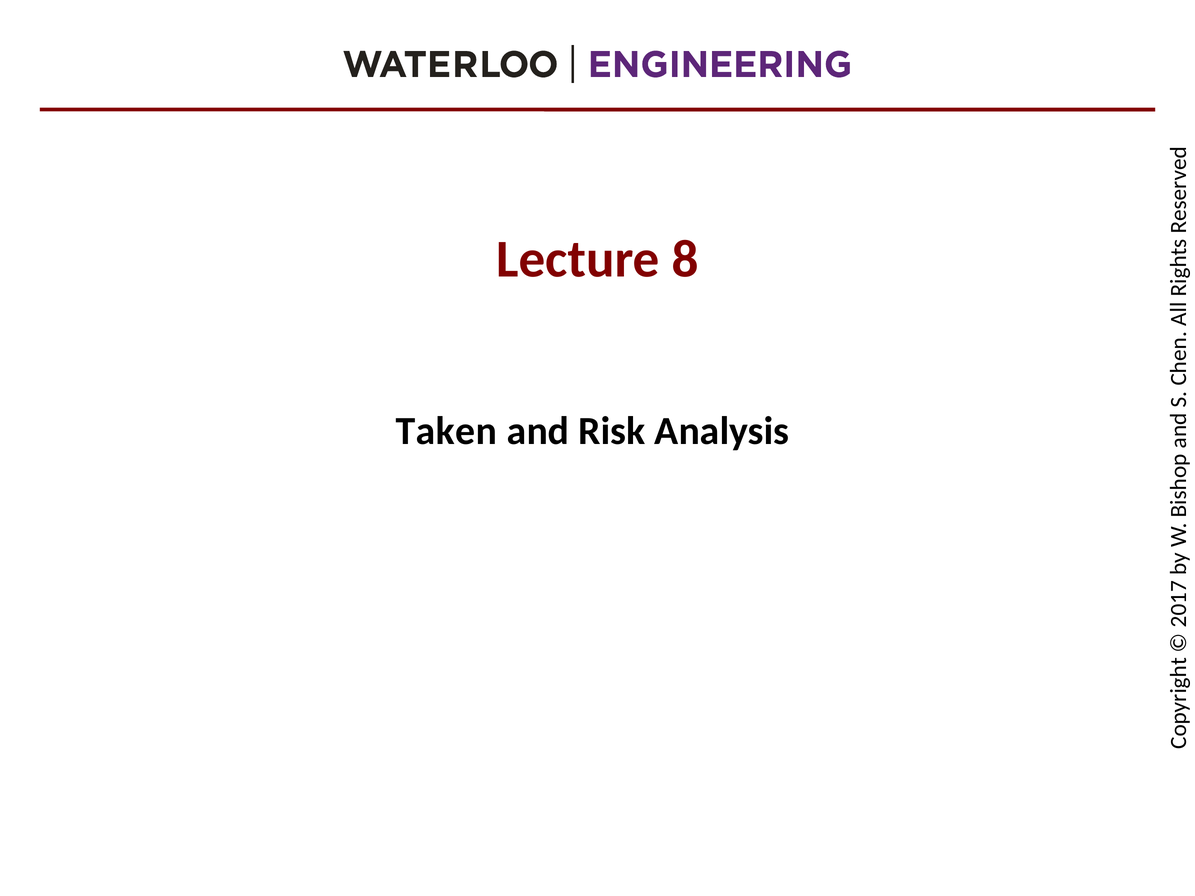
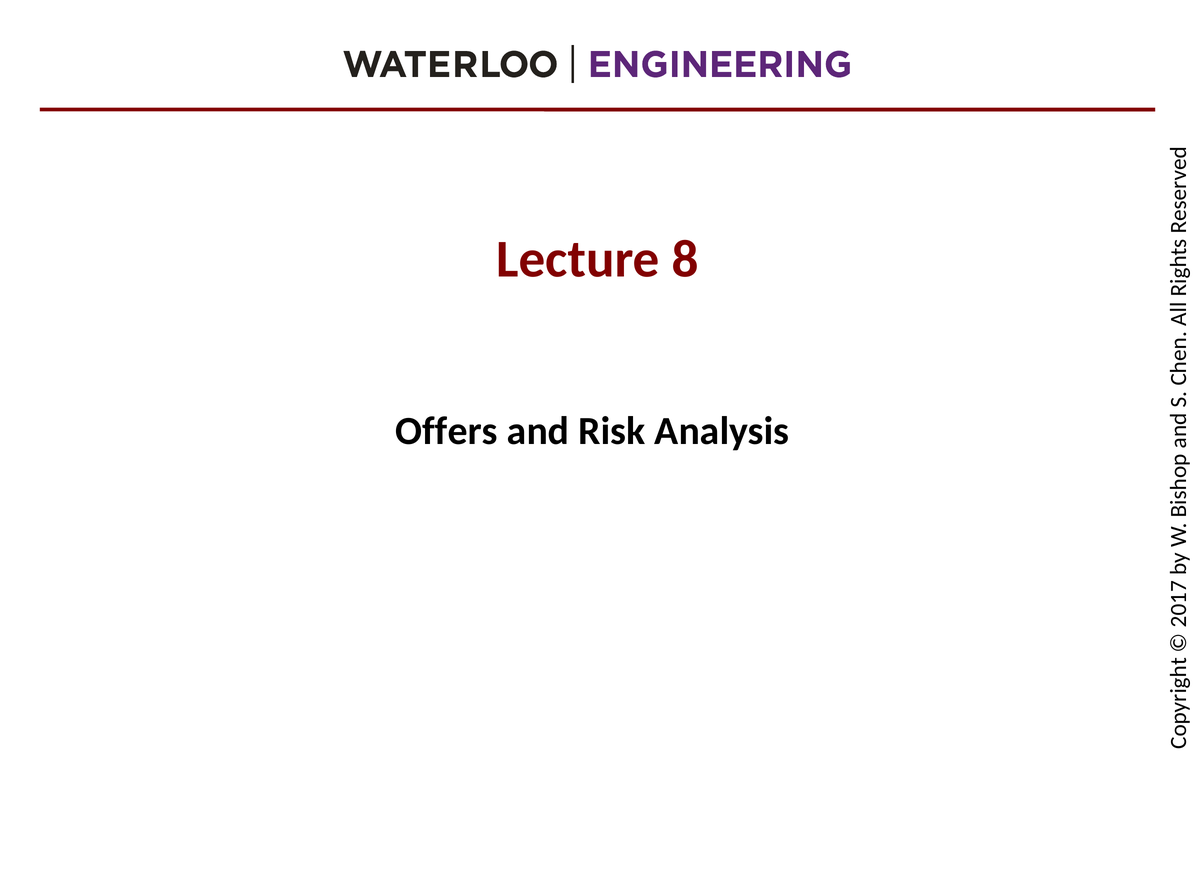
Taken: Taken -> Offers (447, 431)
